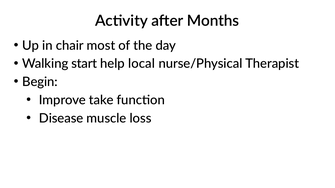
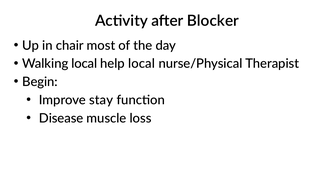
Months: Months -> Blocker (213, 21)
Walking start: start -> local (84, 64)
take: take -> stay (101, 100)
